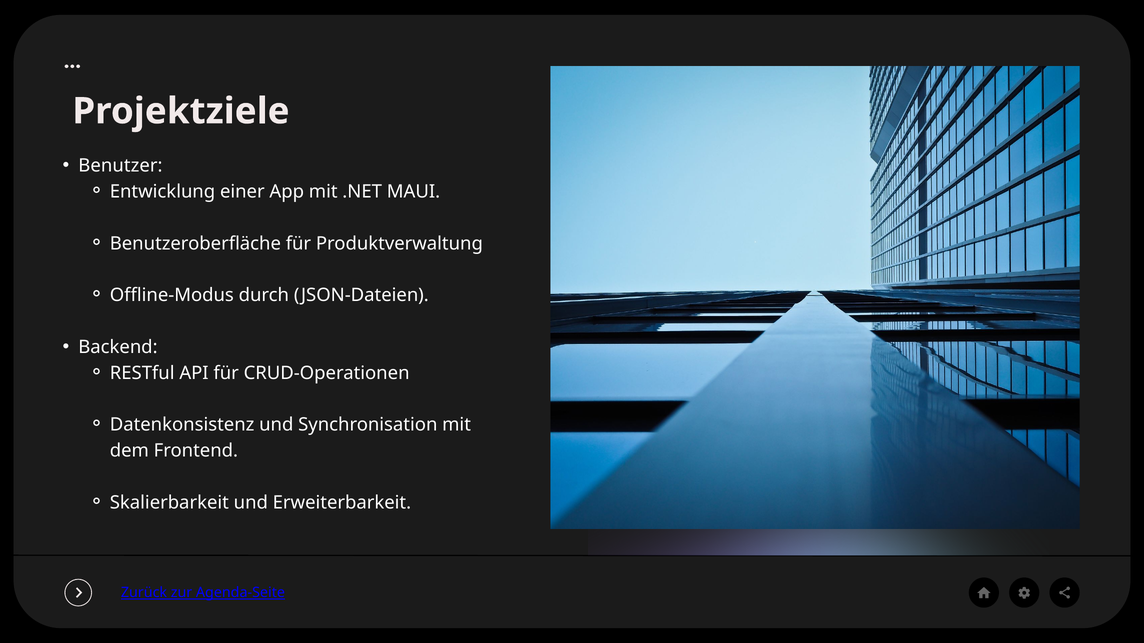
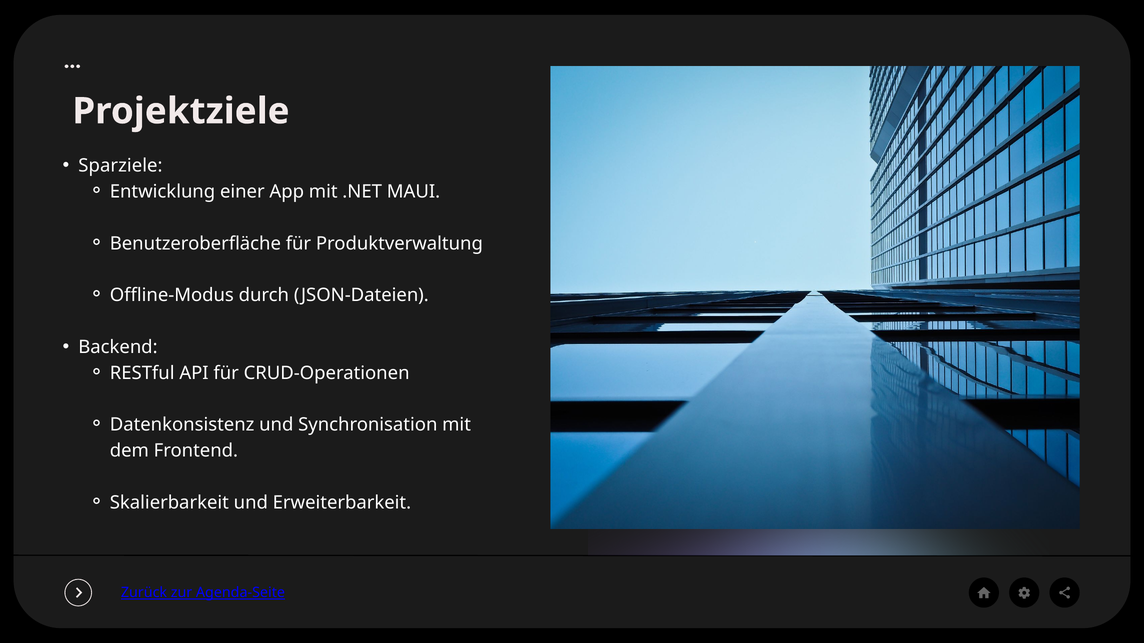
Benutzer: Benutzer -> Sparziele (120, 166)
